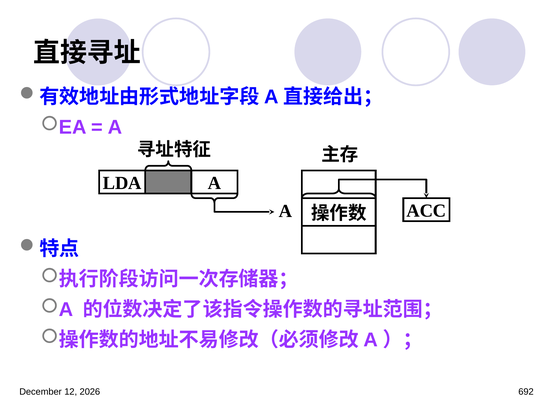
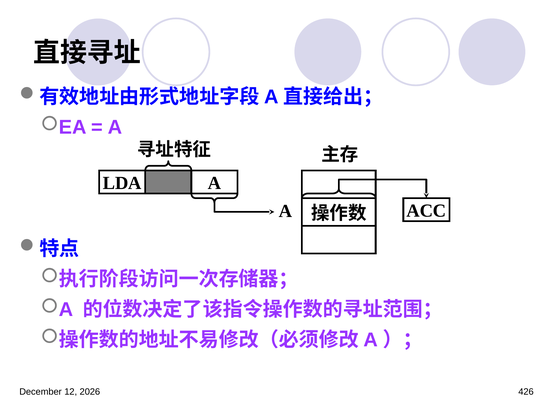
692: 692 -> 426 (526, 391)
